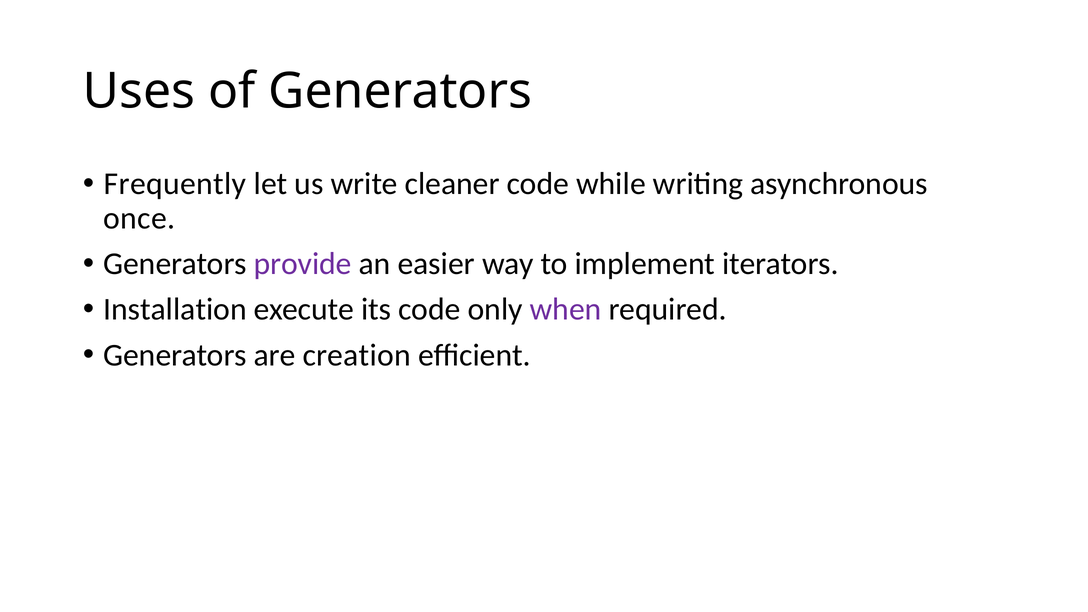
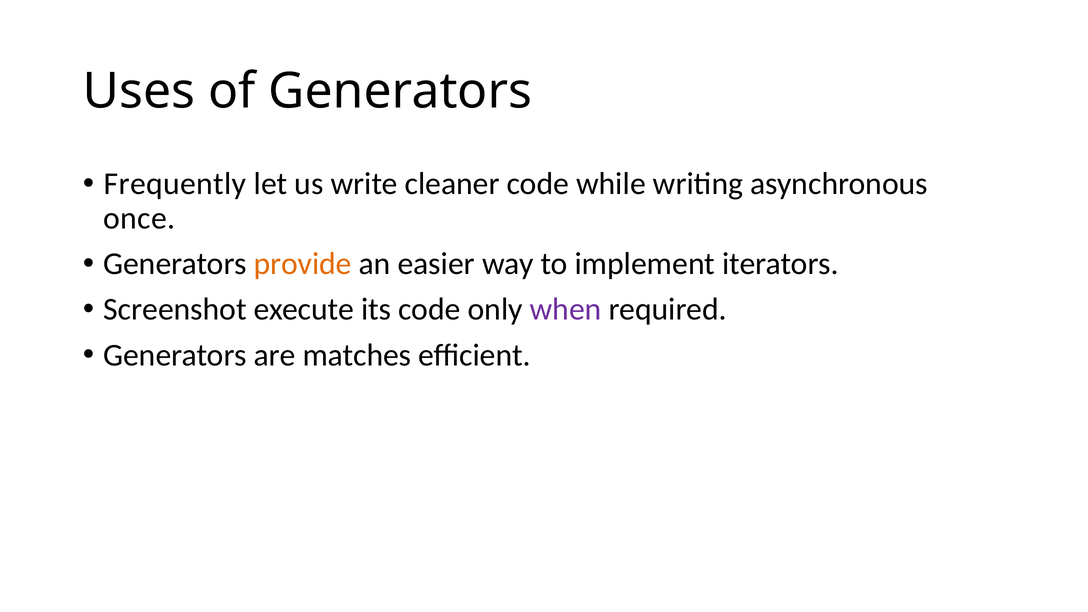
provide colour: purple -> orange (303, 264)
Installation: Installation -> Screenshot (175, 309)
creation: creation -> matches (357, 355)
